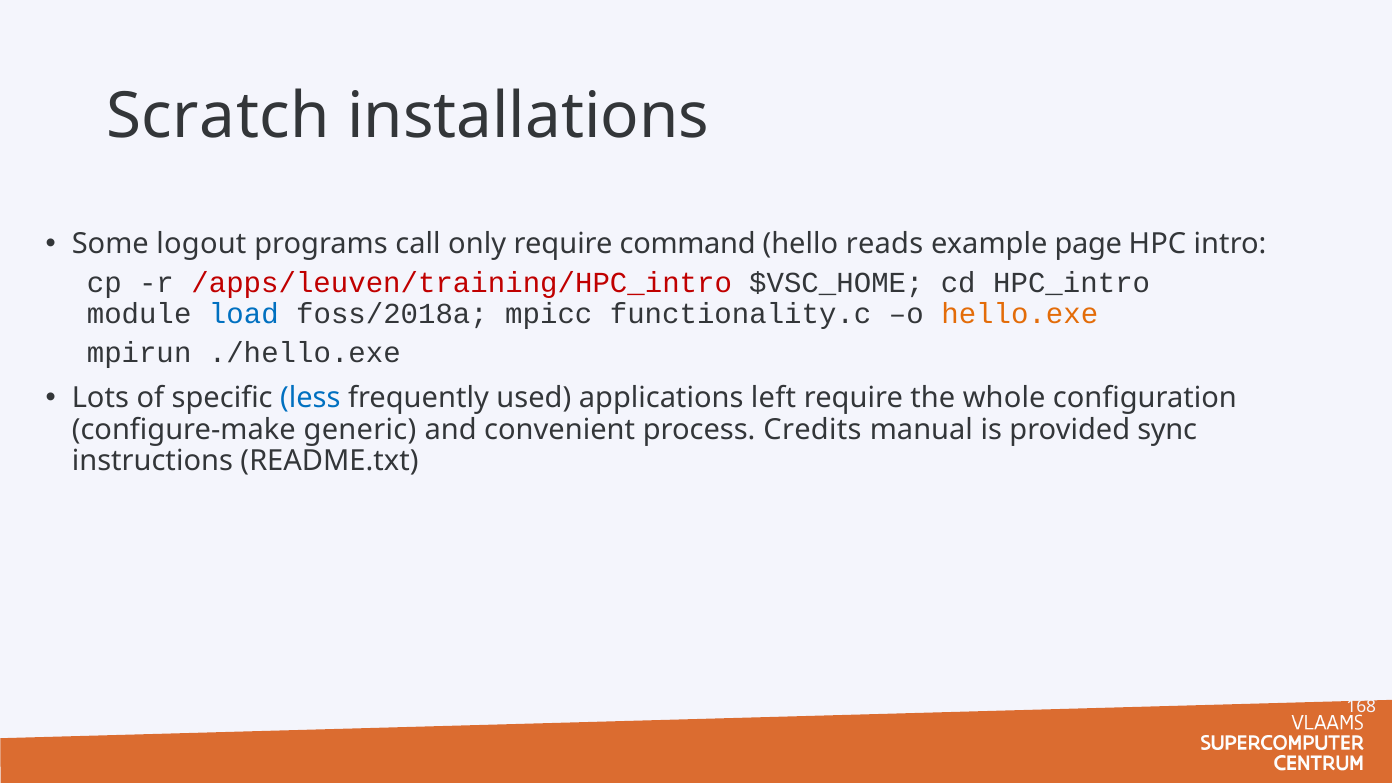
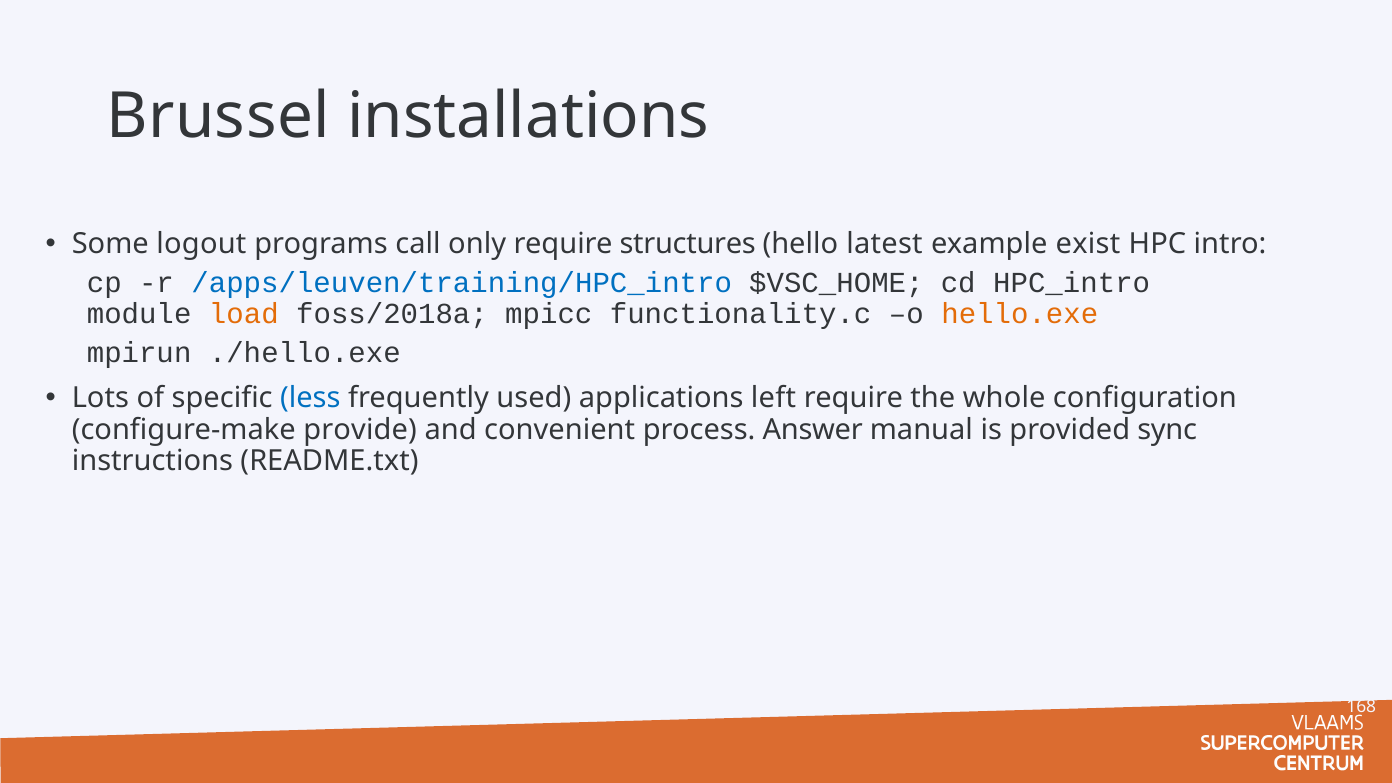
Scratch: Scratch -> Brussel (218, 117)
command: command -> structures (688, 244)
reads: reads -> latest (884, 244)
page: page -> exist (1088, 244)
/apps/leuven/training/HPC_intro colour: red -> blue (462, 283)
load colour: blue -> orange (244, 314)
generic: generic -> provide (360, 430)
Credits: Credits -> Answer (813, 430)
